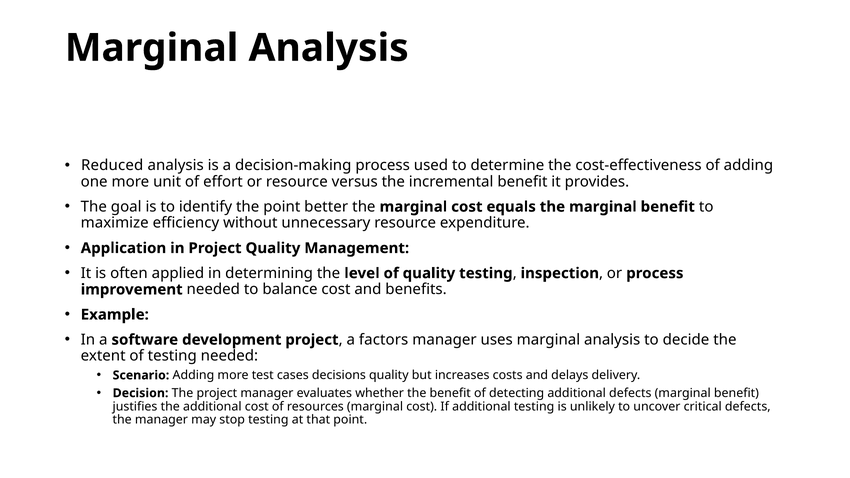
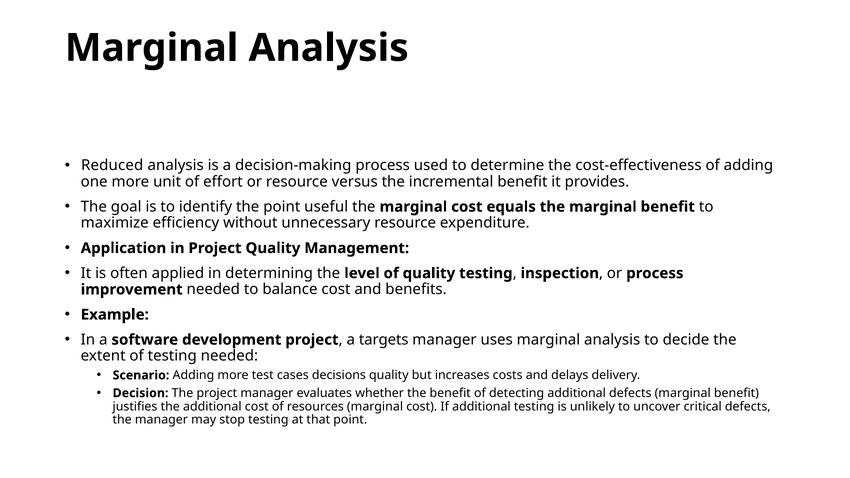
better: better -> useful (326, 207)
factors: factors -> targets (384, 340)
